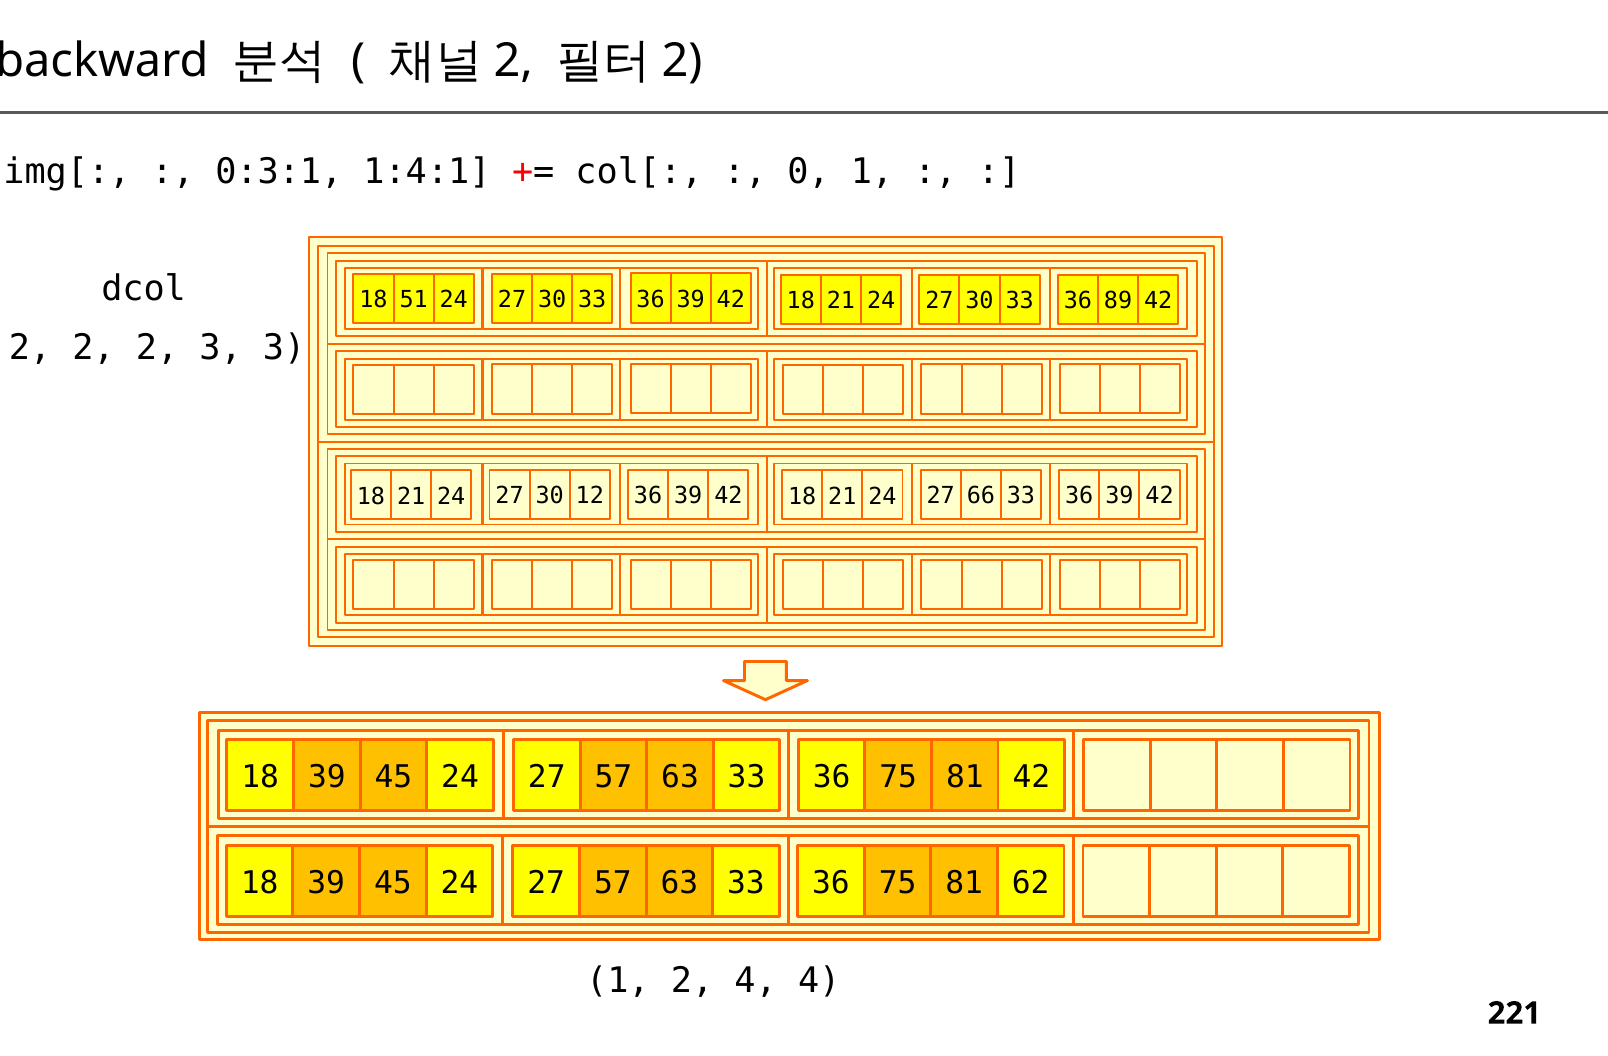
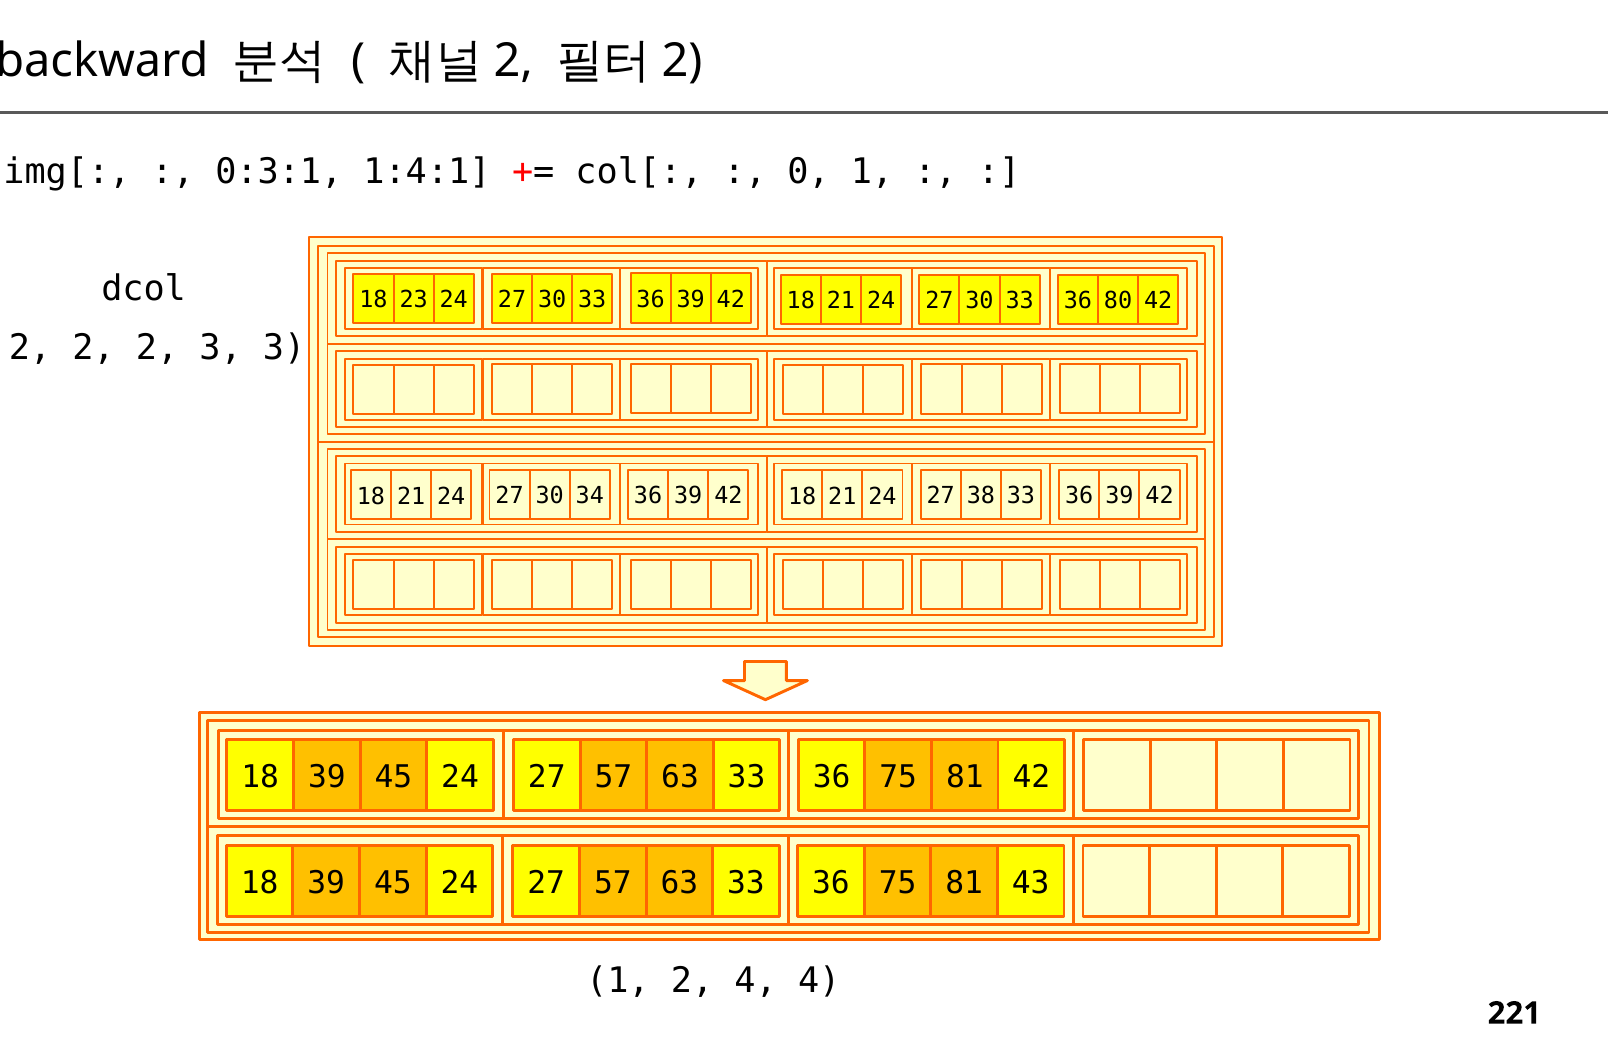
51: 51 -> 23 (414, 300)
89: 89 -> 80 (1118, 301)
12: 12 -> 34 (590, 496)
66: 66 -> 38 (981, 496)
62: 62 -> 43 (1031, 883)
